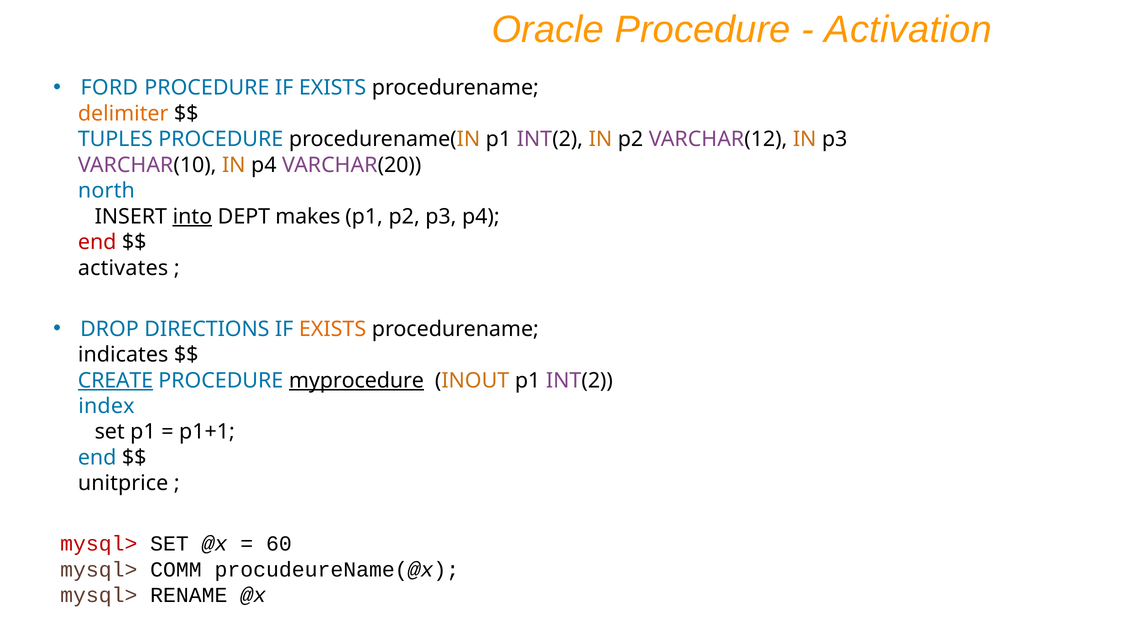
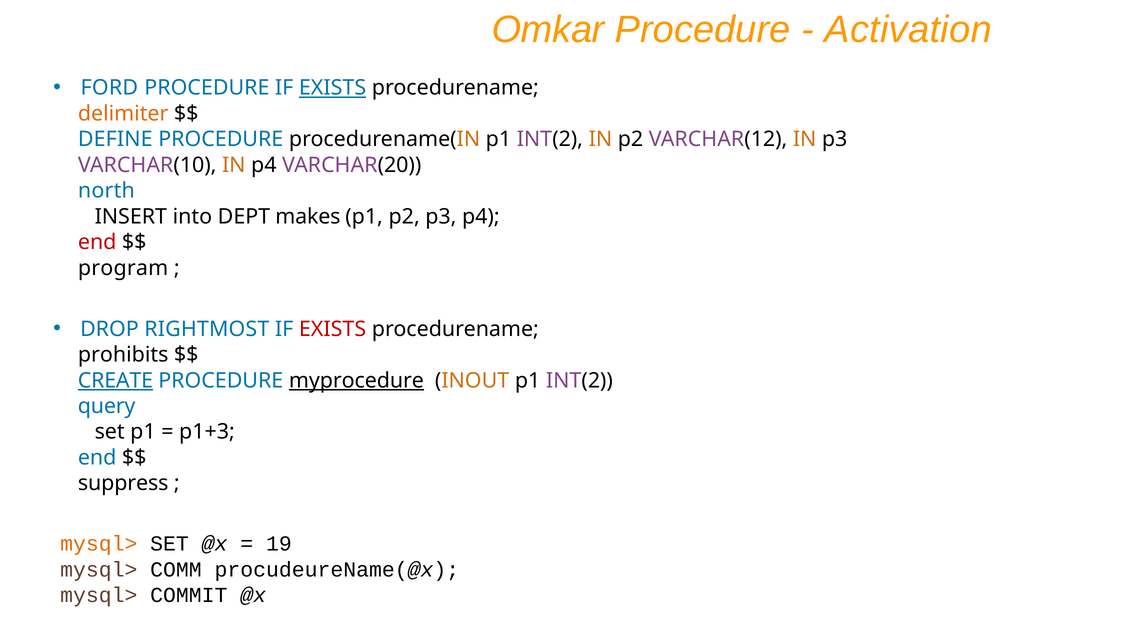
Oracle: Oracle -> Omkar (548, 30)
EXISTS underline: none -> present (333, 88)
TUPLES: TUPLES -> DEFINE (115, 139)
into underline: present -> none (192, 217)
activates: activates -> program (123, 268)
DIRECTIONS: DIRECTIONS -> RIGHTMOST (207, 329)
EXISTS colour: orange -> red (333, 329)
indicates: indicates -> prohibits (123, 355)
index: index -> query (107, 406)
p1+1: p1+1 -> p1+3 (207, 432)
unitprice: unitprice -> suppress (123, 484)
mysql> colour: red -> orange (99, 544)
60: 60 -> 19 (279, 544)
RENAME: RENAME -> COMMIT (189, 596)
